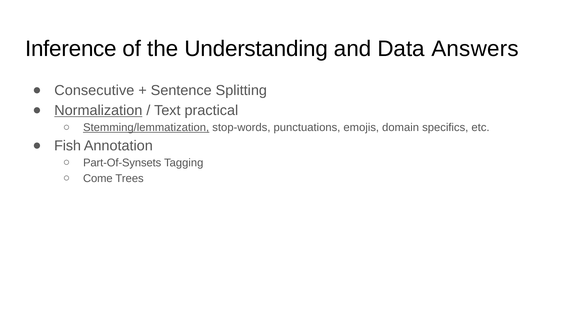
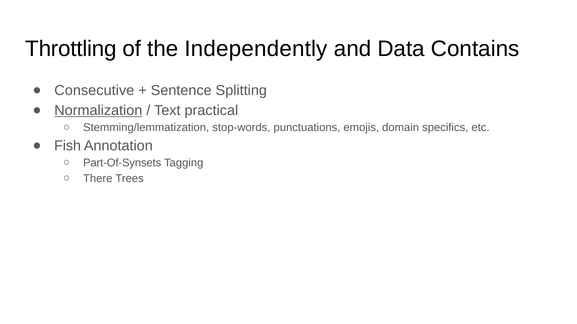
Inference: Inference -> Throttling (71, 49)
Understanding: Understanding -> Independently (256, 49)
Answers: Answers -> Contains (475, 49)
Stemming/lemmatization underline: present -> none (146, 128)
Come: Come -> There (98, 179)
